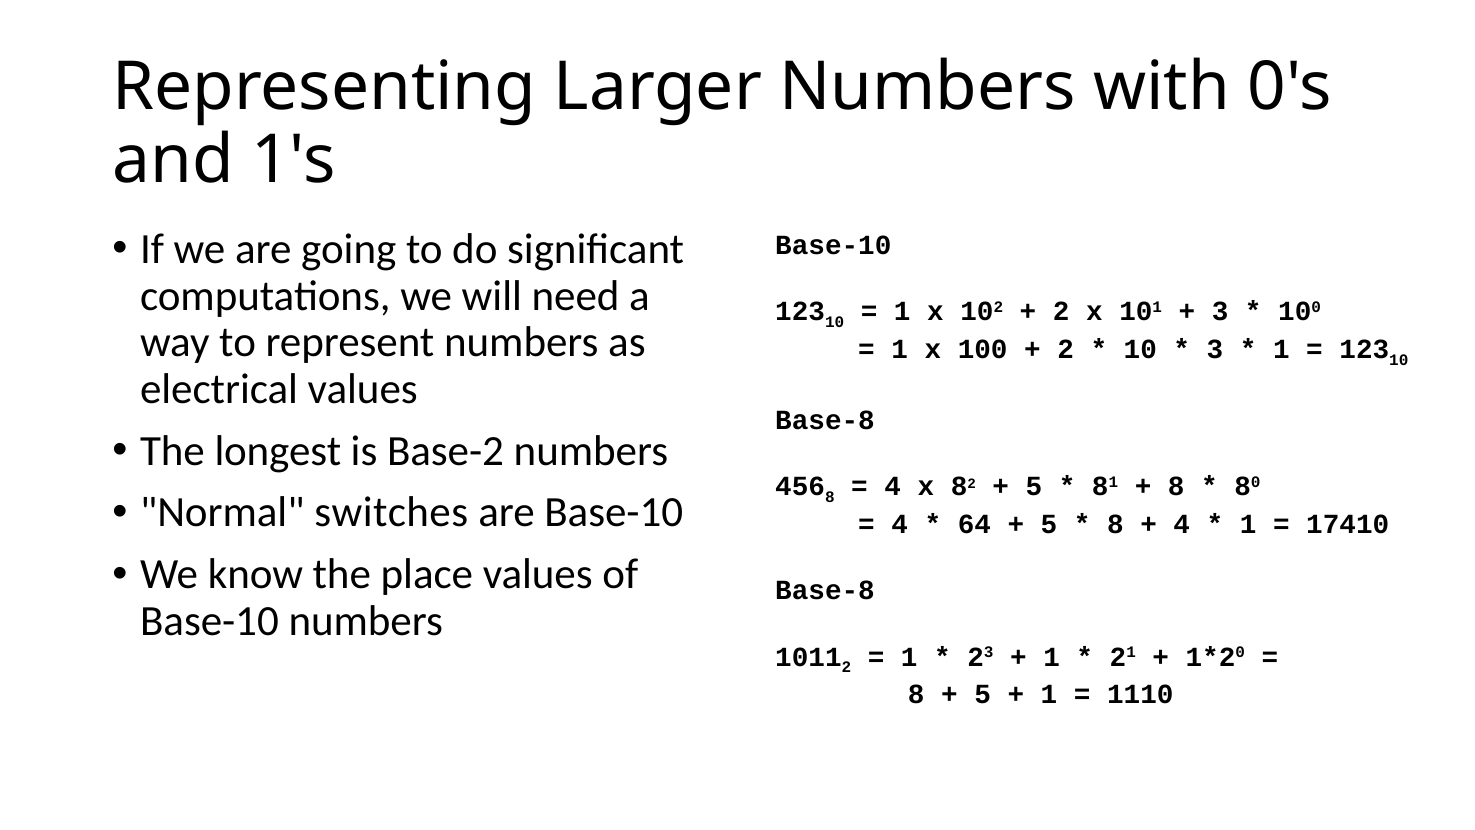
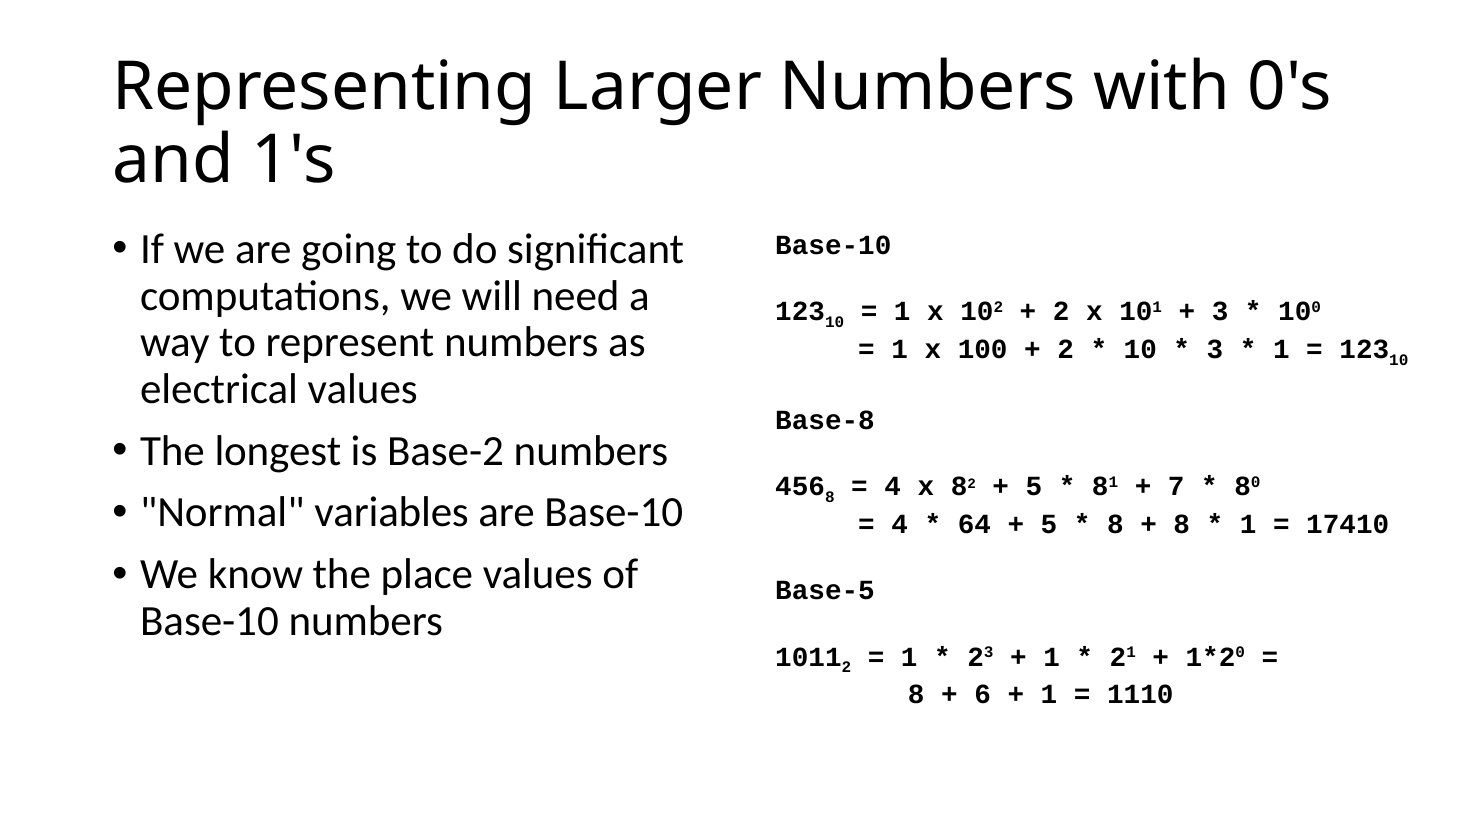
8: 8 -> 7 (1176, 486)
switches: switches -> variables (392, 512)
4: 4 -> 8 (1182, 524)
Base-8: Base-8 -> Base-5 (825, 590)
5: 5 -> 6 (983, 694)
